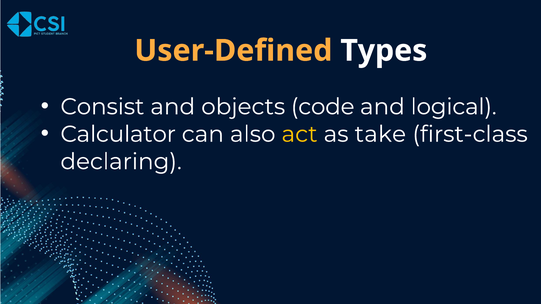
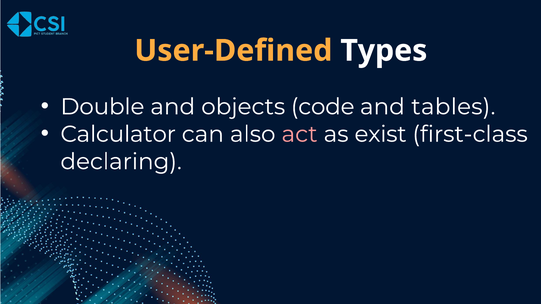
Consist: Consist -> Double (102, 107)
logical: logical -> tables (453, 107)
act colour: yellow -> pink (300, 134)
take: take -> exist (381, 134)
